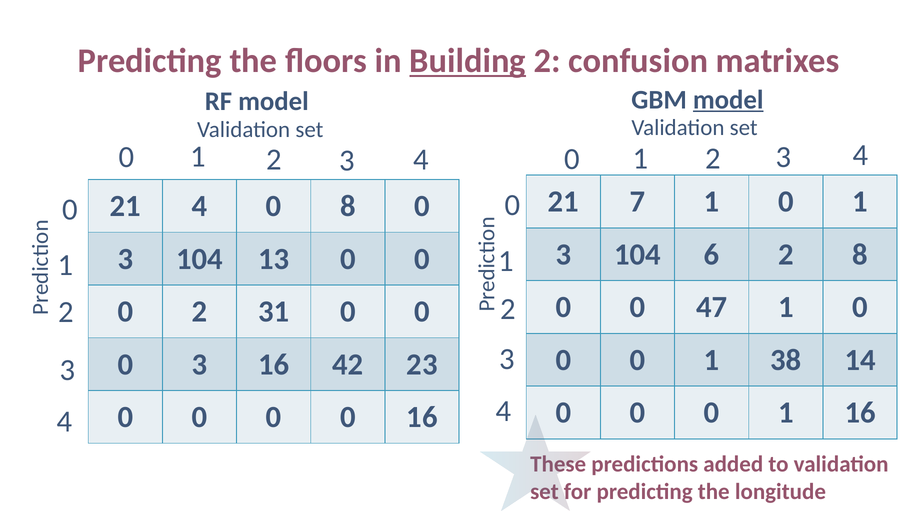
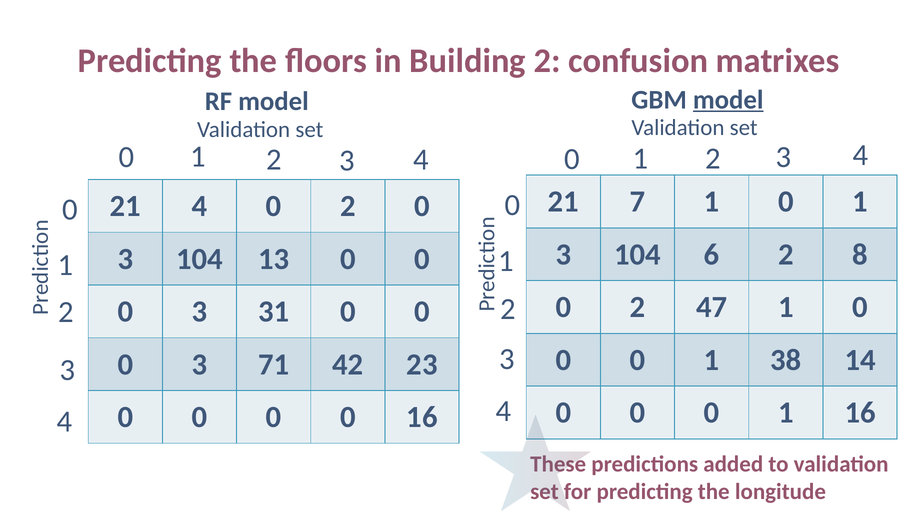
Building underline: present -> none (468, 61)
4 0 8: 8 -> 2 (348, 206)
0: 0 -> 2 (637, 307)
2: 2 -> 3 (199, 311)
3 16: 16 -> 71 (274, 364)
